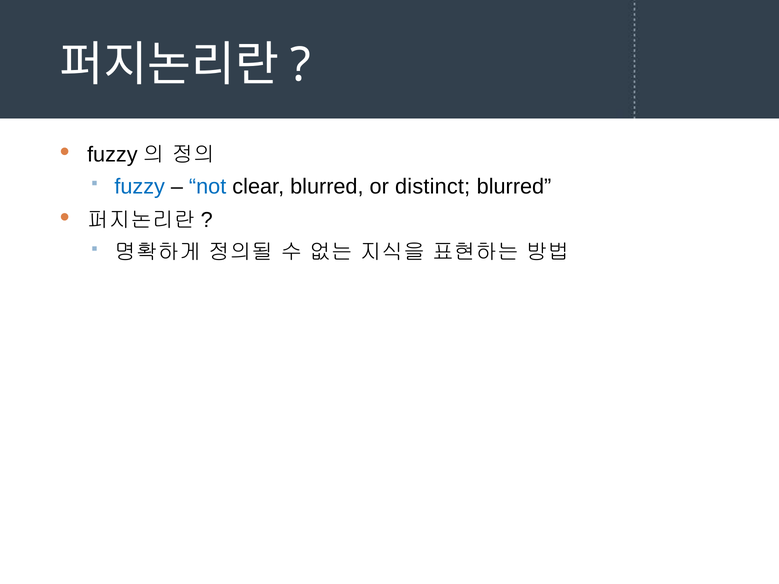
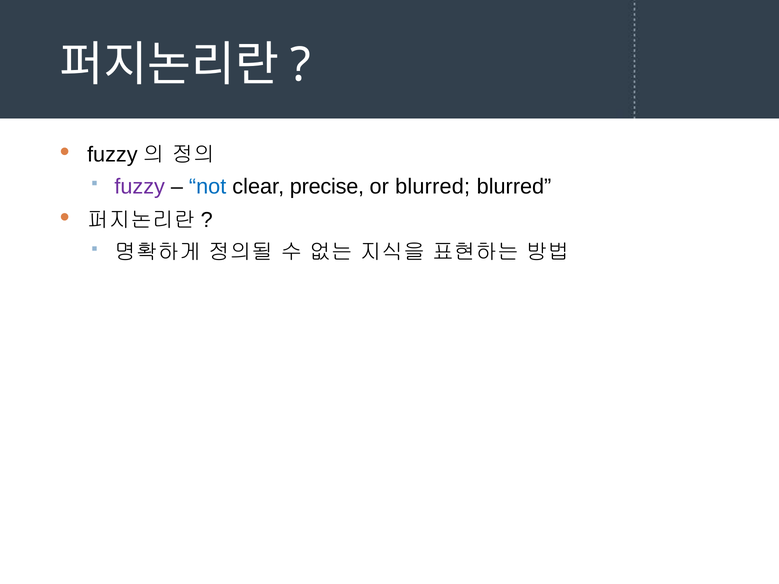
fuzzy colour: blue -> purple (140, 187)
clear blurred: blurred -> precise (327, 187)
or distinct: distinct -> blurred (433, 187)
